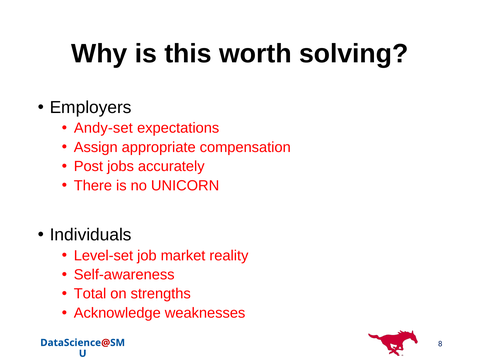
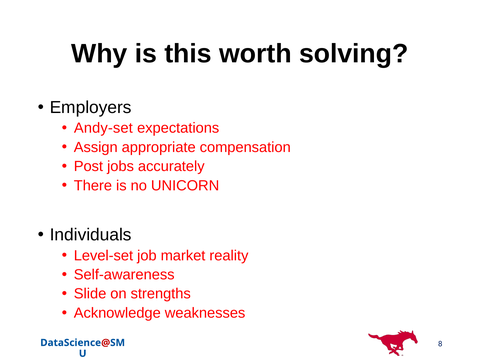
Total: Total -> Slide (90, 294)
